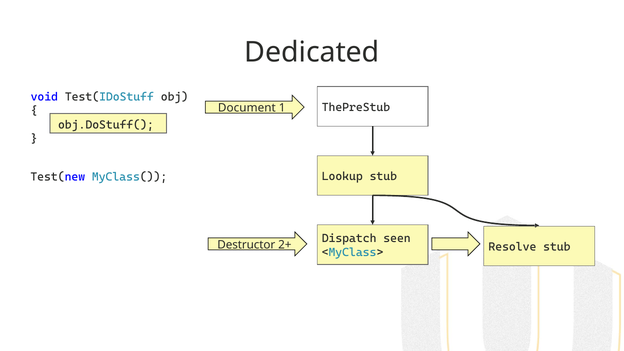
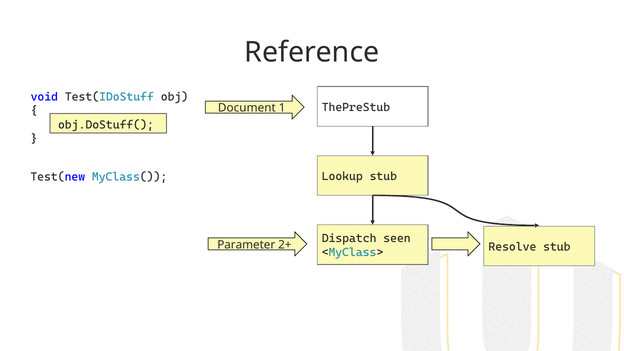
Dedicated: Dedicated -> Reference (312, 52)
Destructor: Destructor -> Parameter (246, 245)
